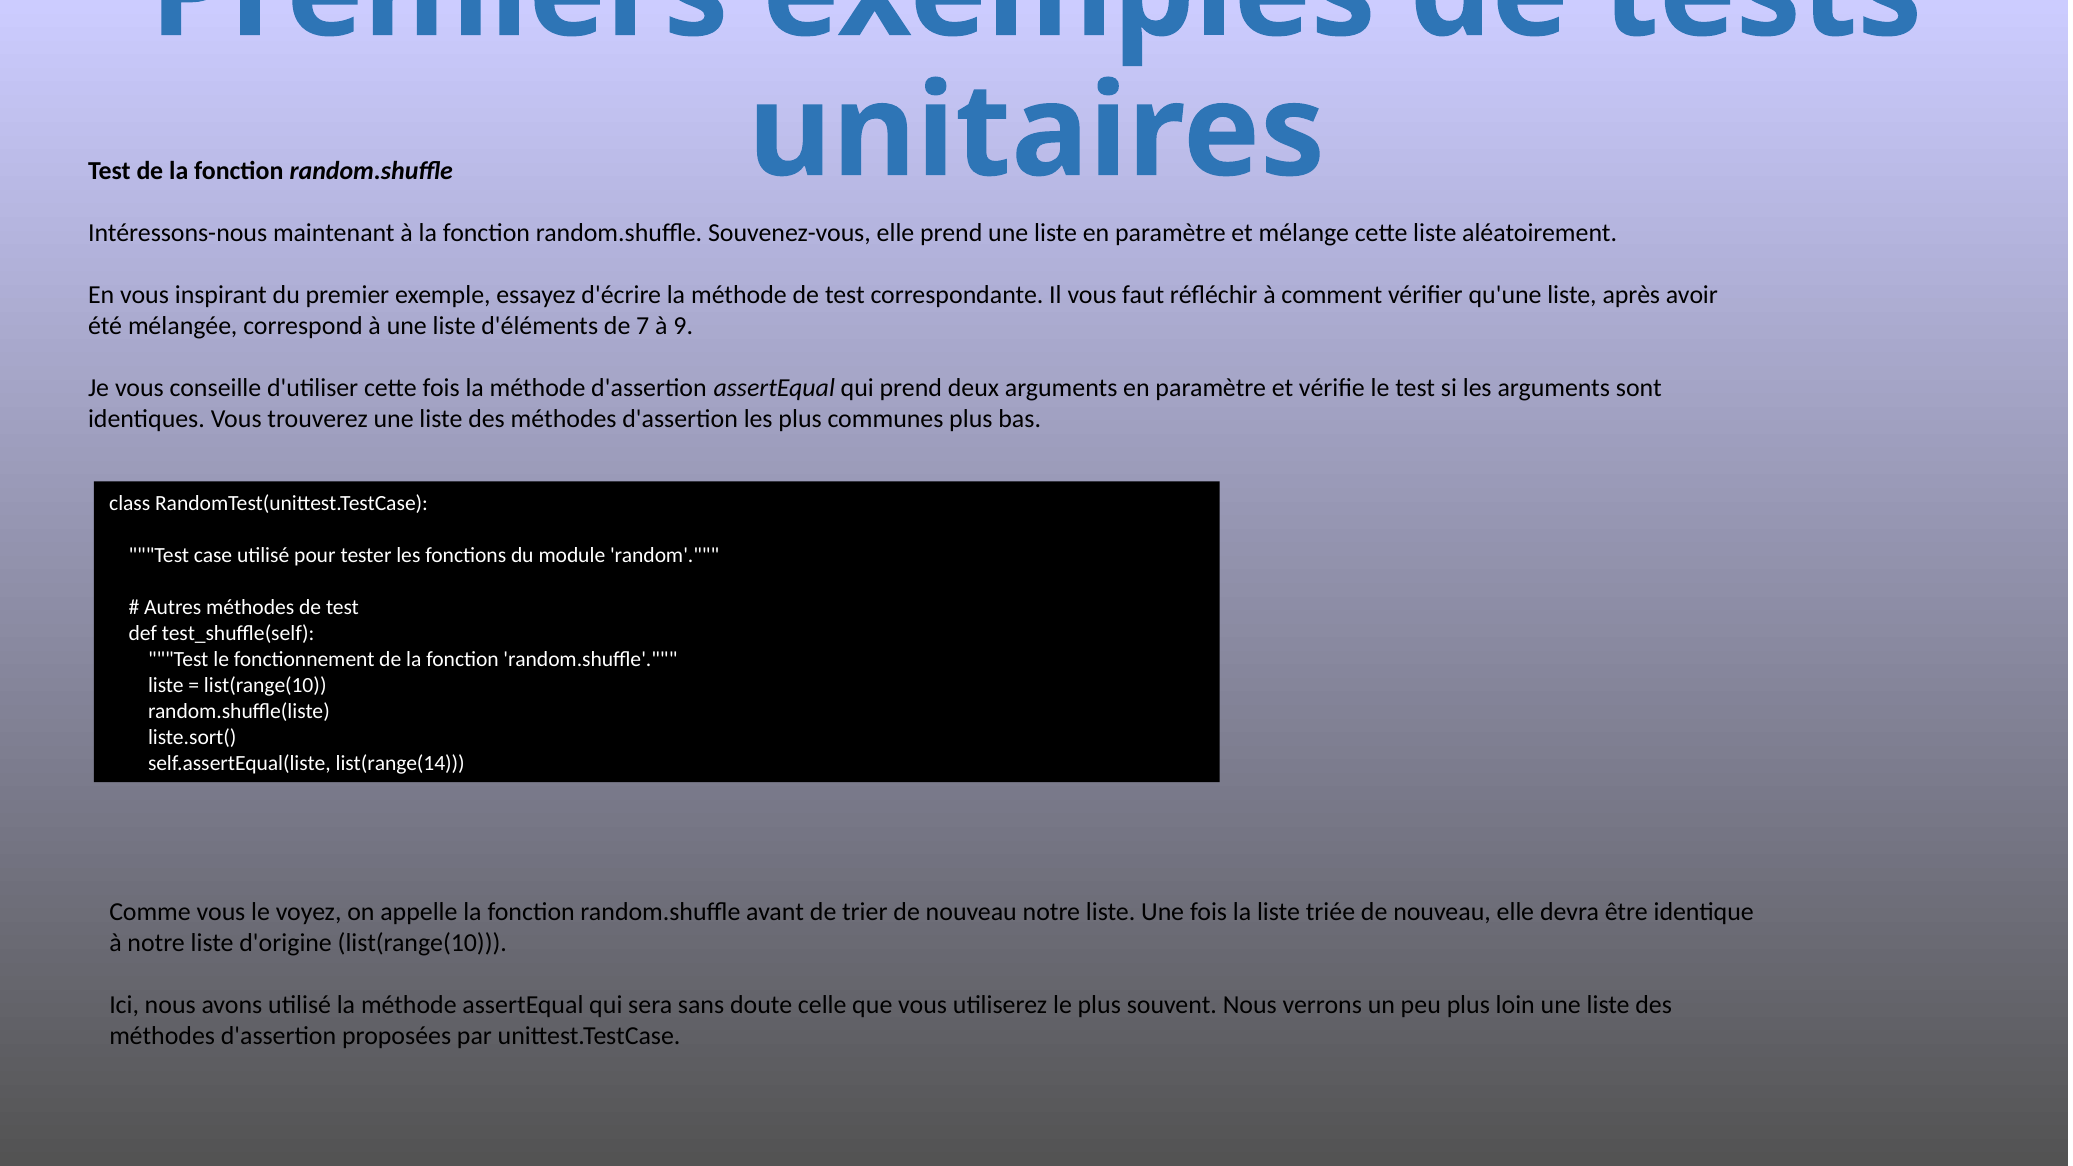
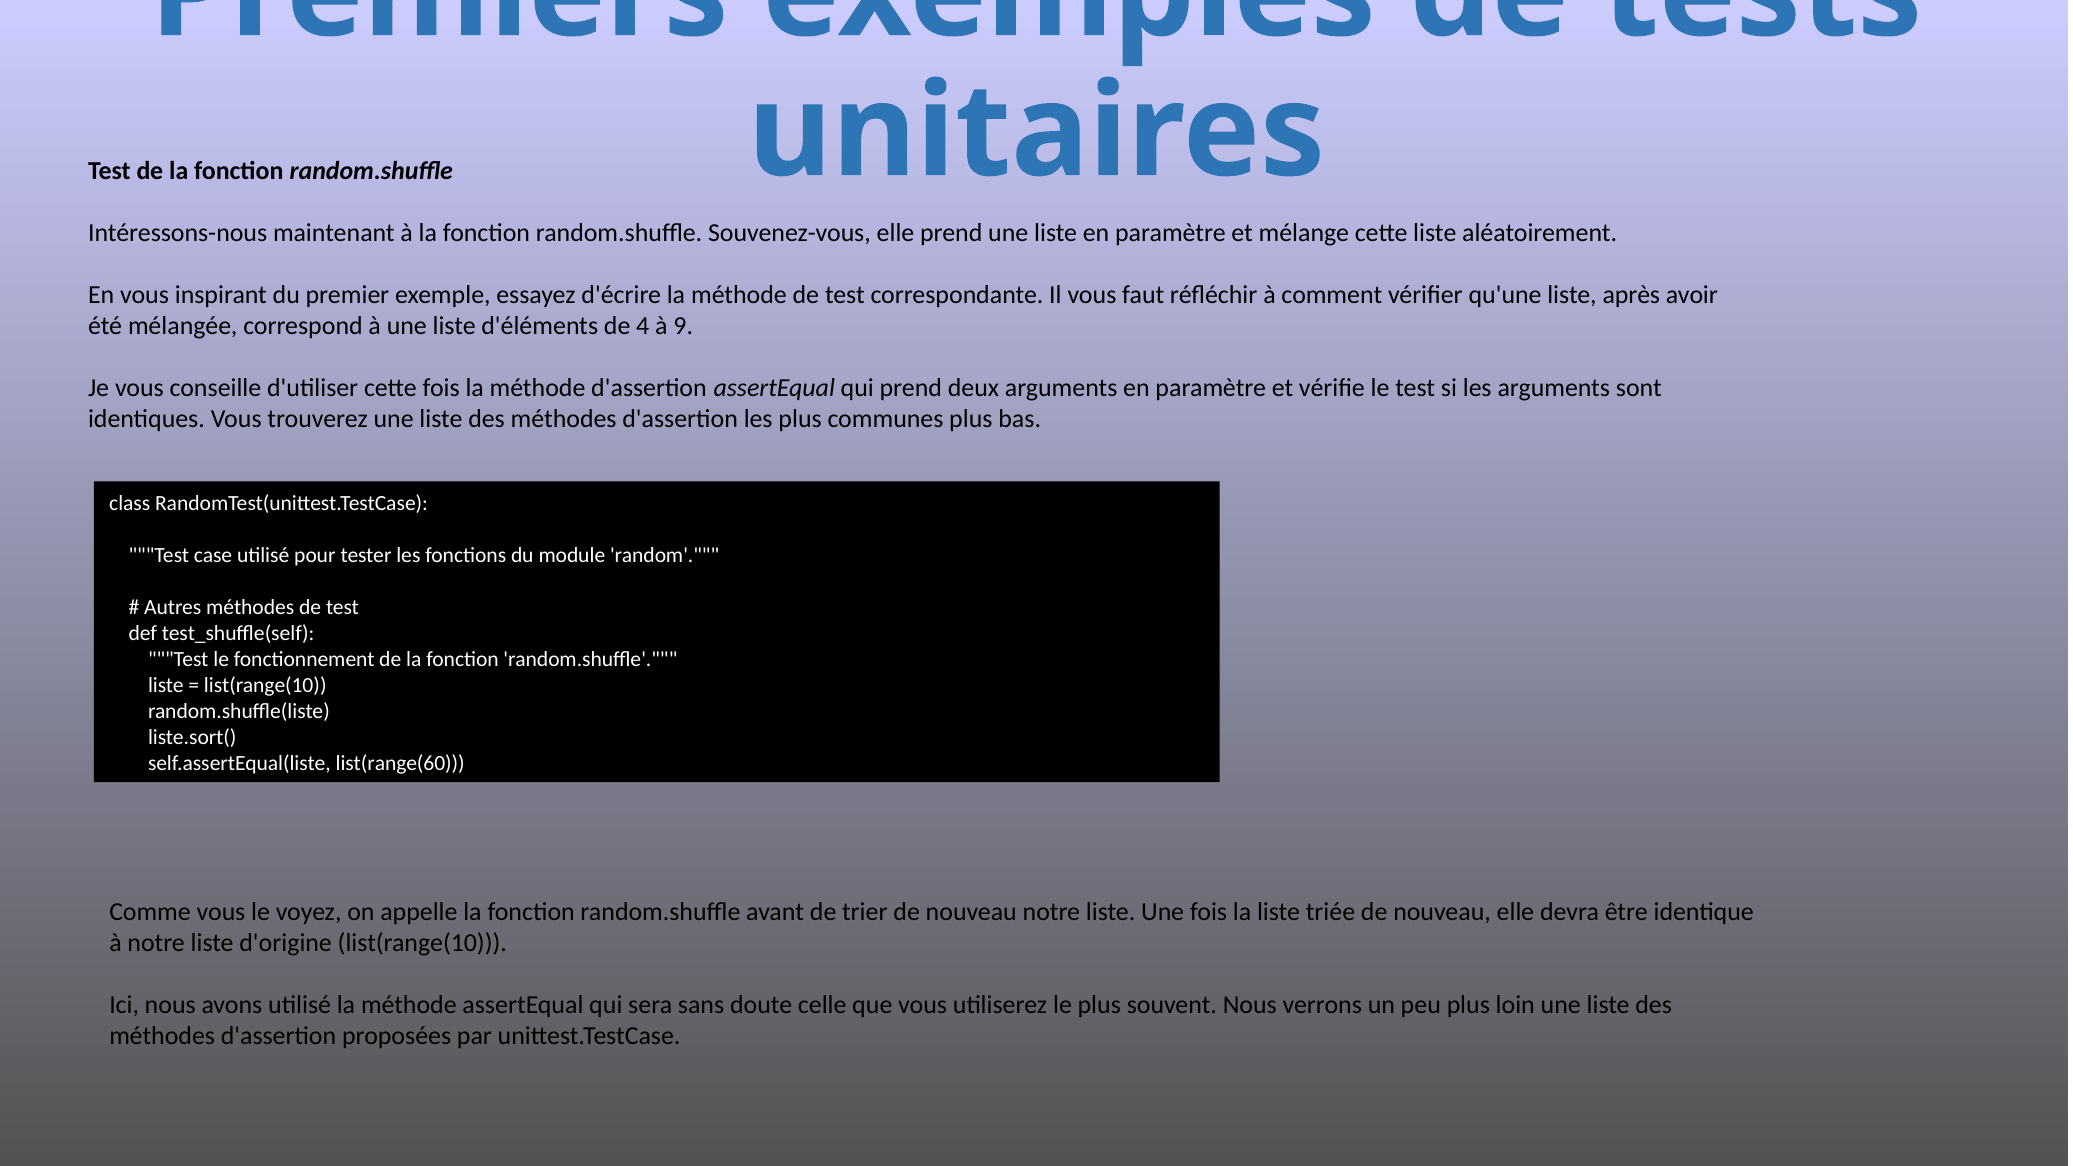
7: 7 -> 4 (643, 326)
list(range(14: list(range(14 -> list(range(60 (400, 763)
